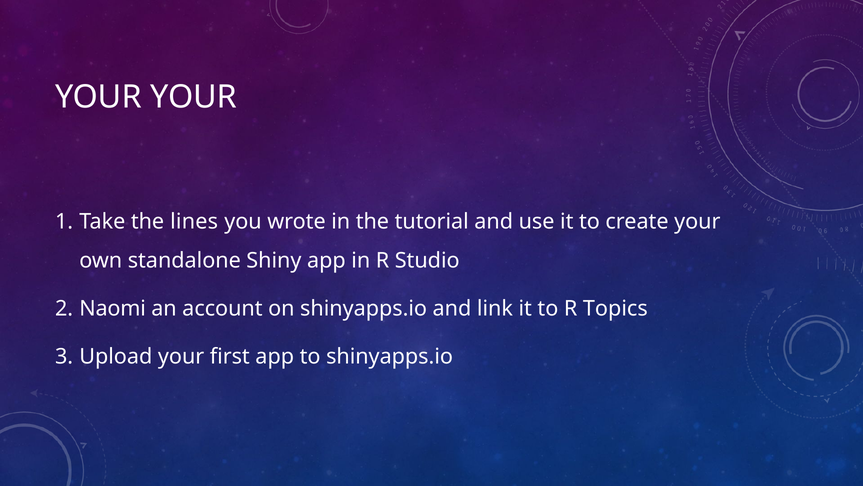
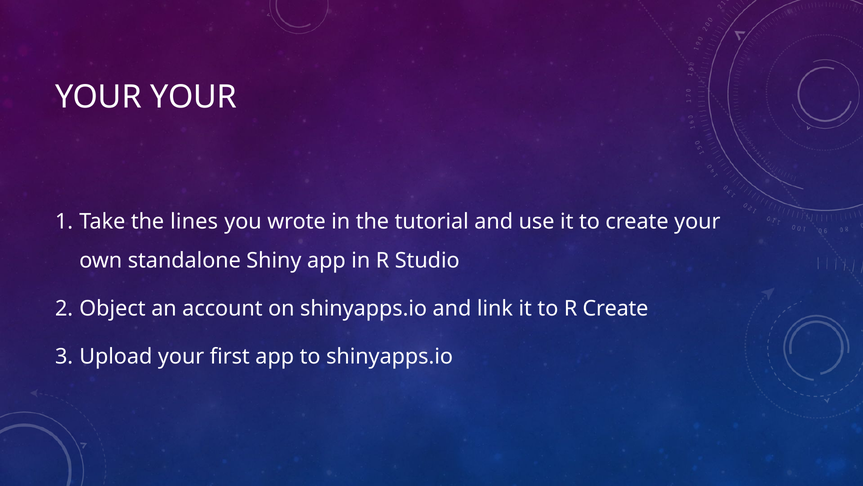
Naomi: Naomi -> Object (112, 308)
R Topics: Topics -> Create (615, 308)
